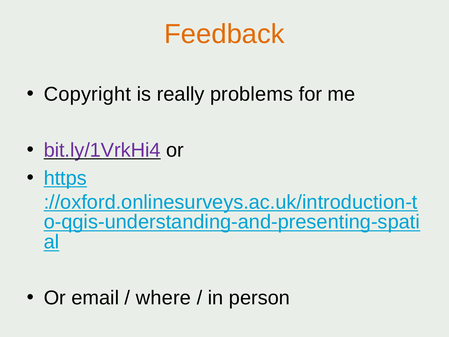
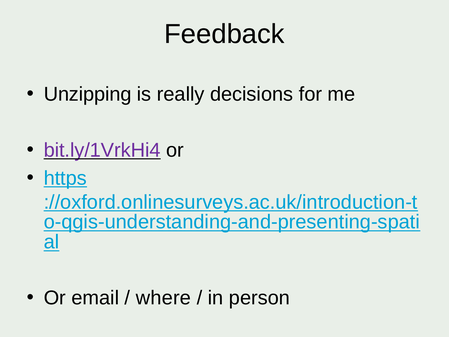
Feedback colour: orange -> black (224, 34)
Copyright: Copyright -> Unzipping (88, 94)
problems: problems -> decisions (252, 94)
